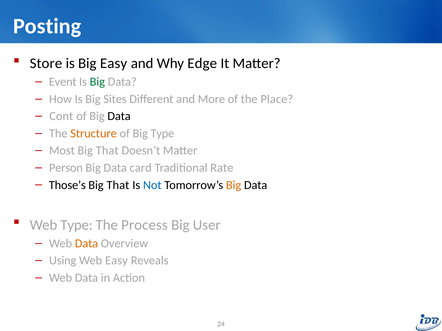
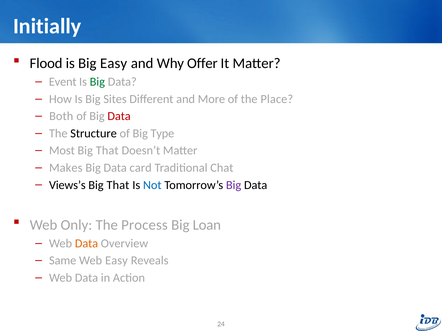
Posting: Posting -> Initially (47, 26)
Store: Store -> Flood (46, 63)
Edge: Edge -> Offer (202, 63)
Cont: Cont -> Both (61, 116)
Data colour: black -> red (119, 116)
Structure colour: orange -> black (94, 134)
Person: Person -> Makes (66, 168)
Rate: Rate -> Chat (222, 168)
Those’s: Those’s -> Views’s (67, 185)
Big colour: orange -> purple (234, 185)
Web Type: Type -> Only (76, 225)
User: User -> Loan (207, 225)
Using: Using -> Same (63, 261)
